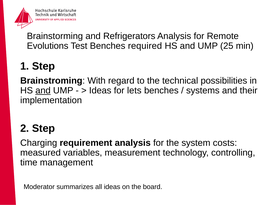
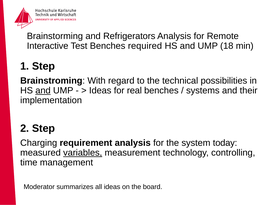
Evolutions: Evolutions -> Interactive (48, 46)
25: 25 -> 18 (227, 46)
lets: lets -> real (134, 90)
costs: costs -> today (225, 143)
variables underline: none -> present (83, 153)
